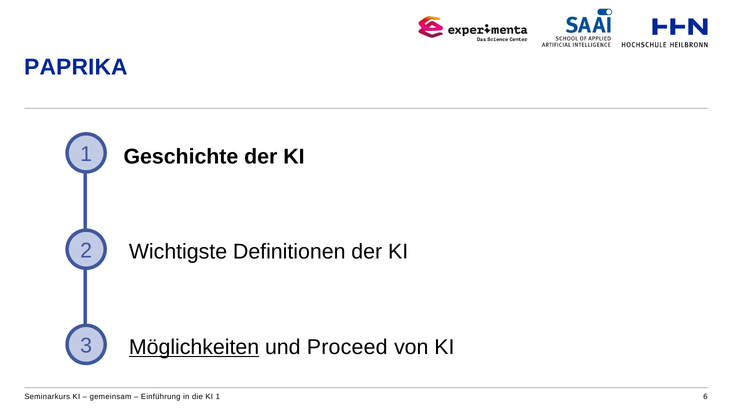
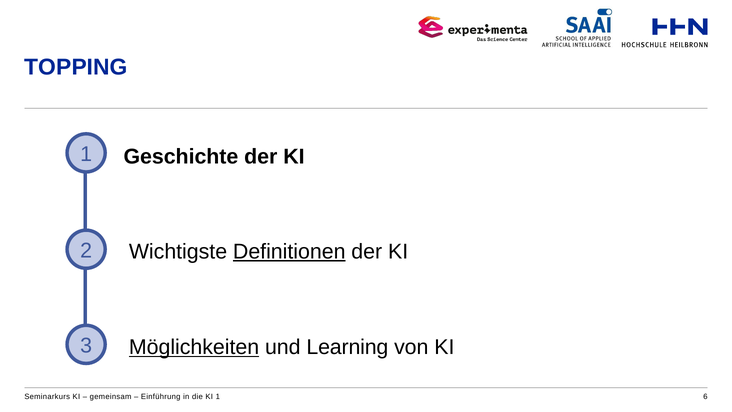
PAPRIKA: PAPRIKA -> TOPPING (76, 67)
Definitionen underline: none -> present (289, 251)
Proceed: Proceed -> Learning (347, 347)
